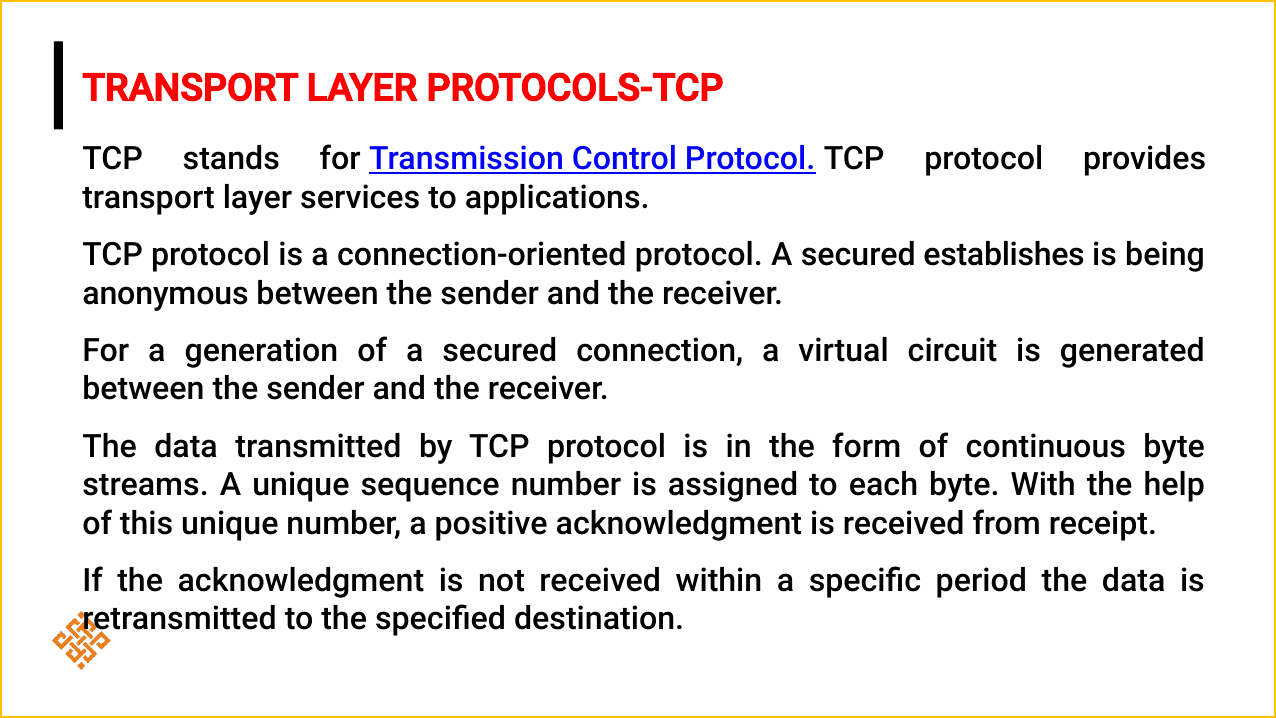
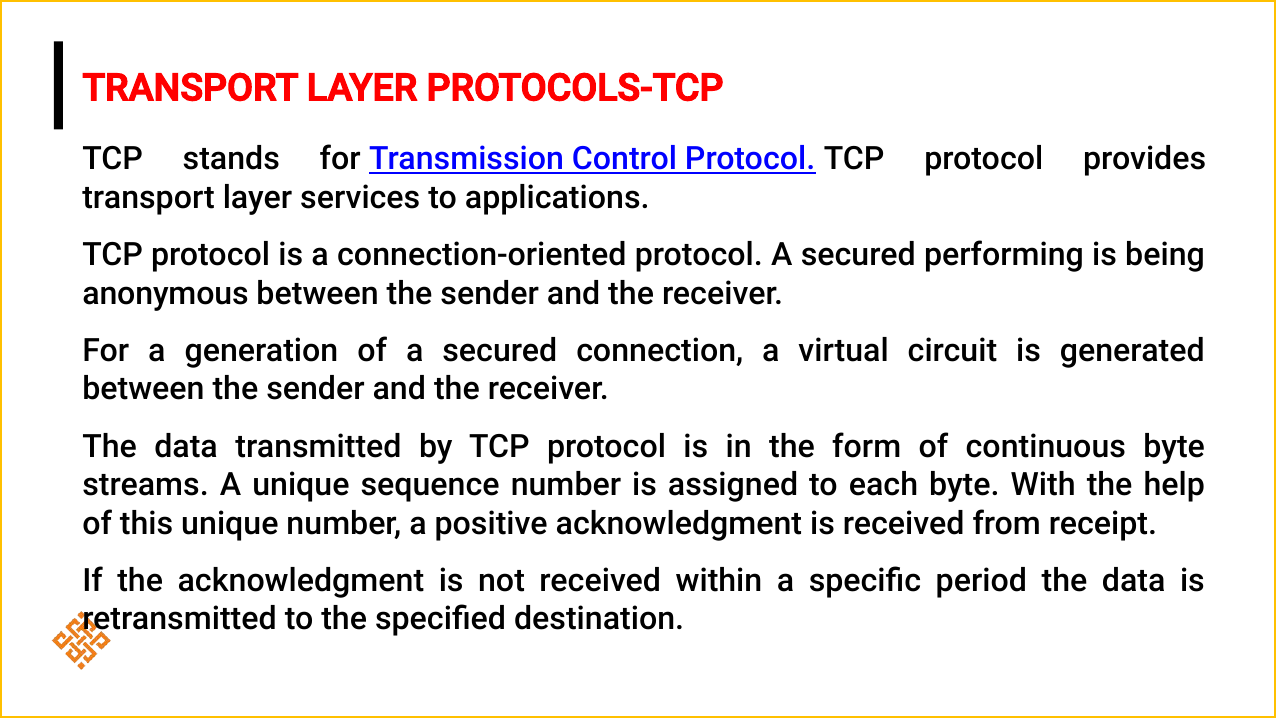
establishes: establishes -> performing (1004, 255)
